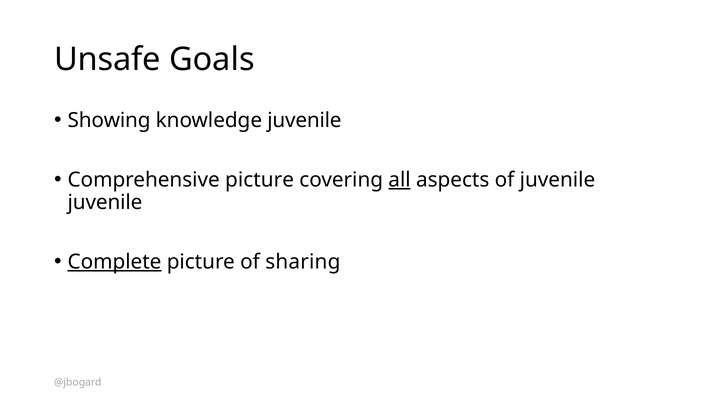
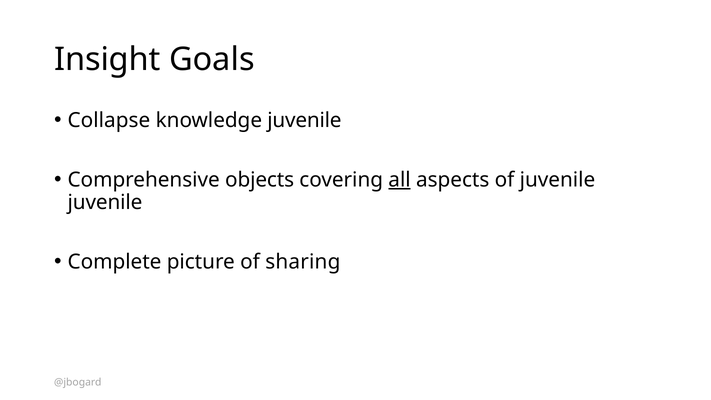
Unsafe: Unsafe -> Insight (107, 60)
Showing: Showing -> Collapse (109, 120)
Comprehensive picture: picture -> objects (260, 180)
Complete underline: present -> none (114, 262)
